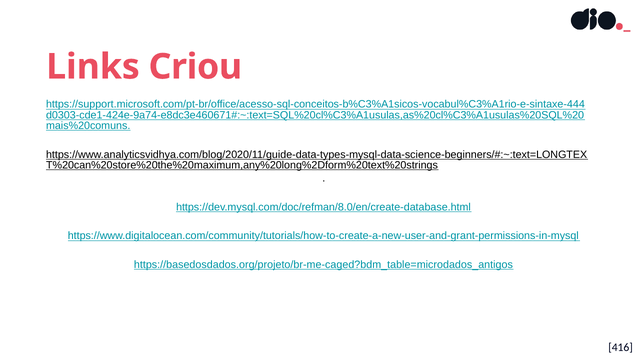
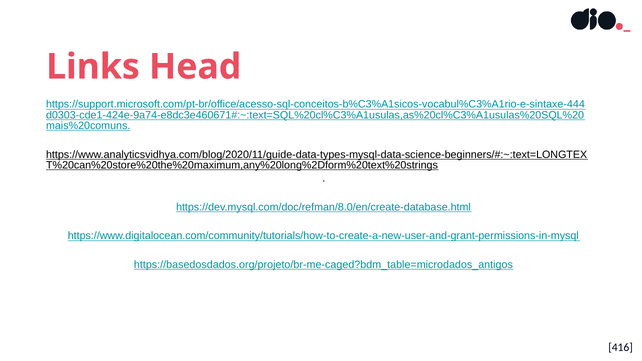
Criou: Criou -> Head (195, 67)
